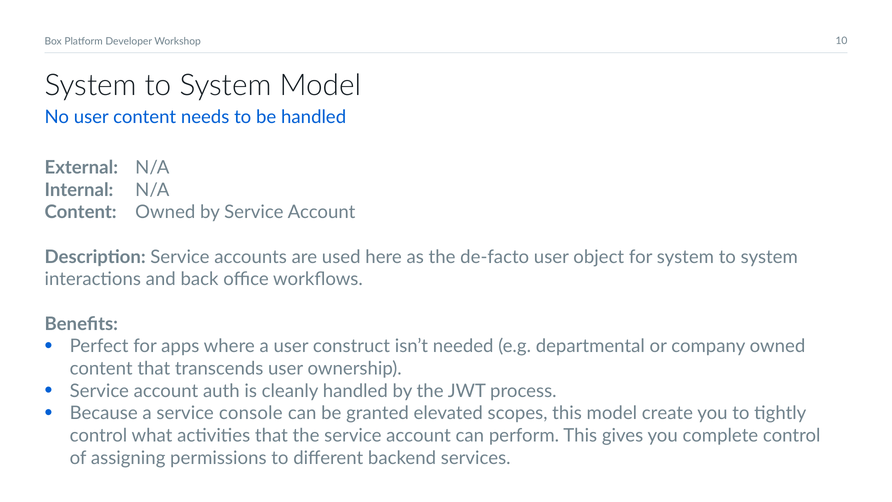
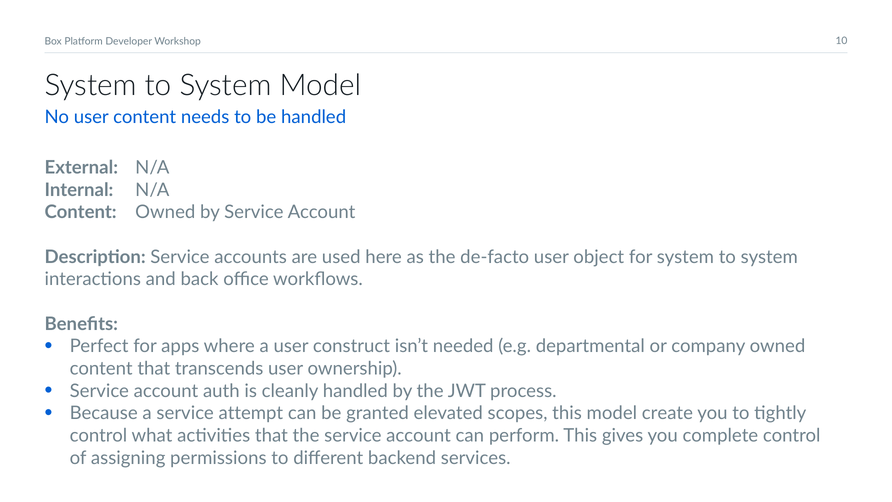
console: console -> attempt (251, 413)
